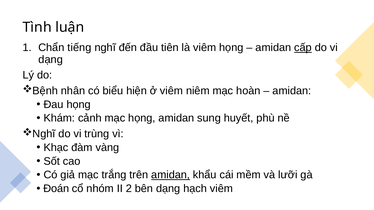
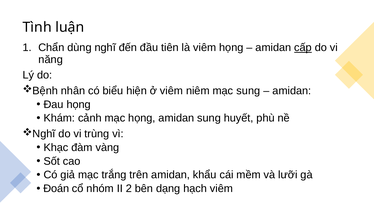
tiếng: tiếng -> dùng (79, 48)
dạng: dạng -> năng (51, 60)
mạc hoàn: hoàn -> sung (248, 91)
amidan underline: present -> none (171, 175)
